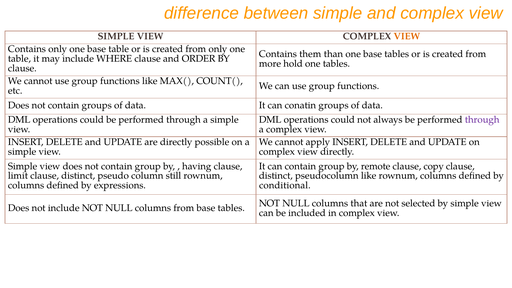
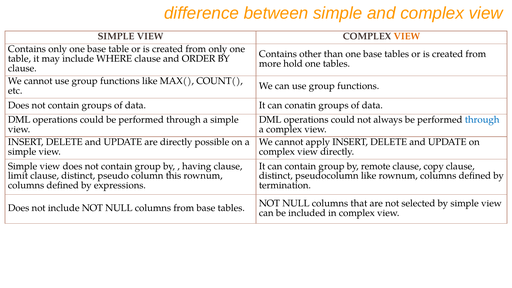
them: them -> other (310, 54)
through colour: purple -> blue (482, 120)
still: still -> this (173, 176)
conditional: conditional -> termination (285, 185)
